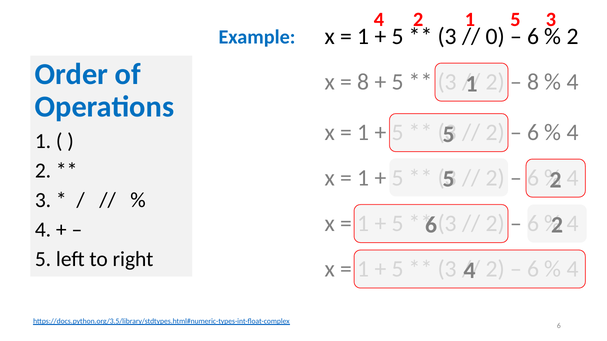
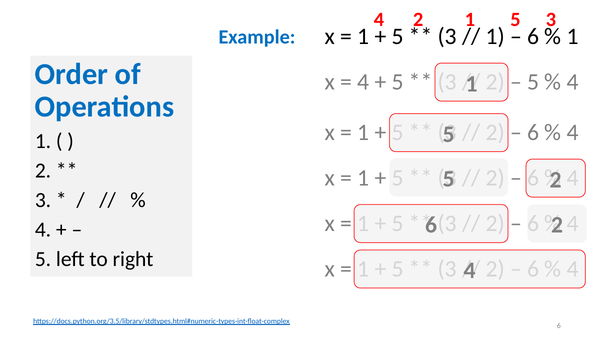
0: 0 -> 1 (495, 36)
2: 2 -> 1 (573, 36)
8: 8 -> 4 (363, 82)
8: 8 -> 5 (533, 82)
